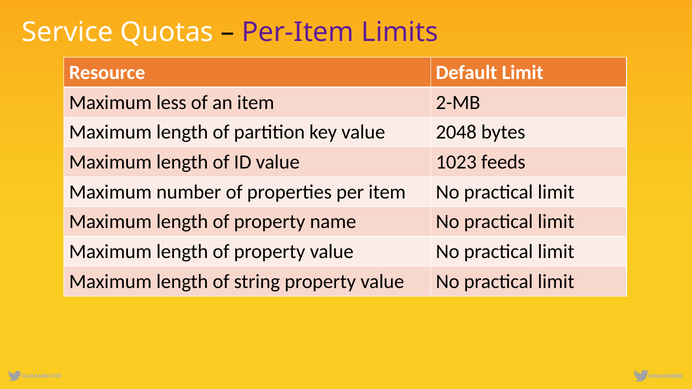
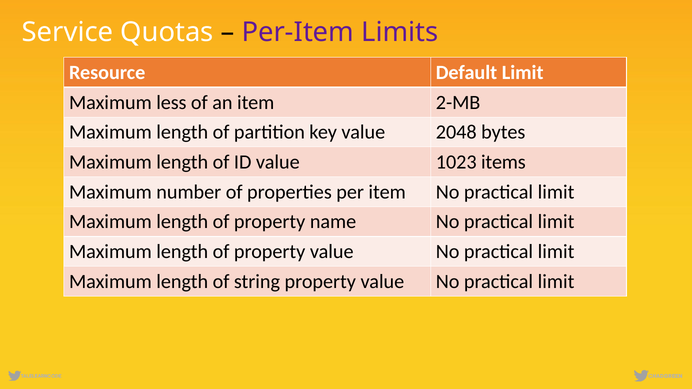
feeds: feeds -> items (503, 162)
